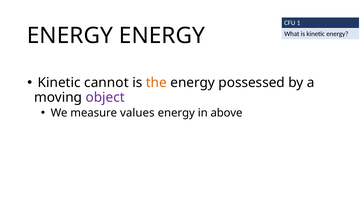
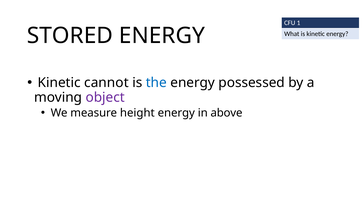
ENERGY: ENERGY -> STORED (70, 36)
the colour: orange -> blue (156, 83)
values: values -> height (137, 113)
